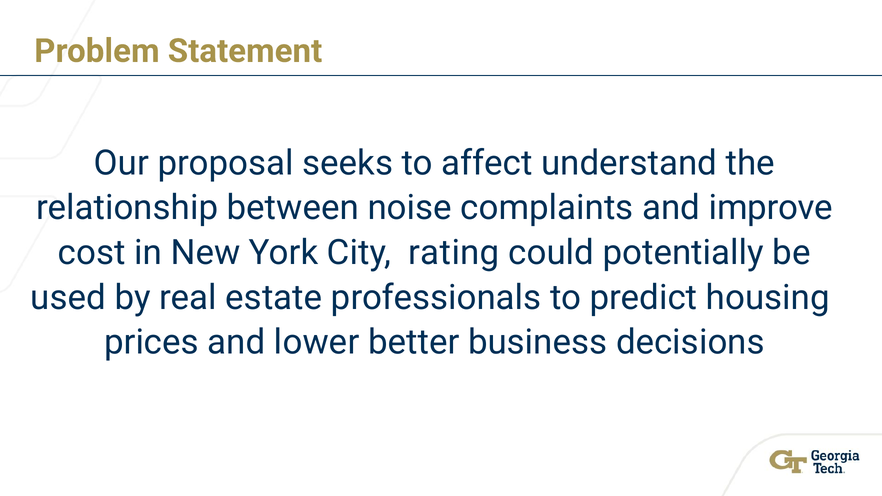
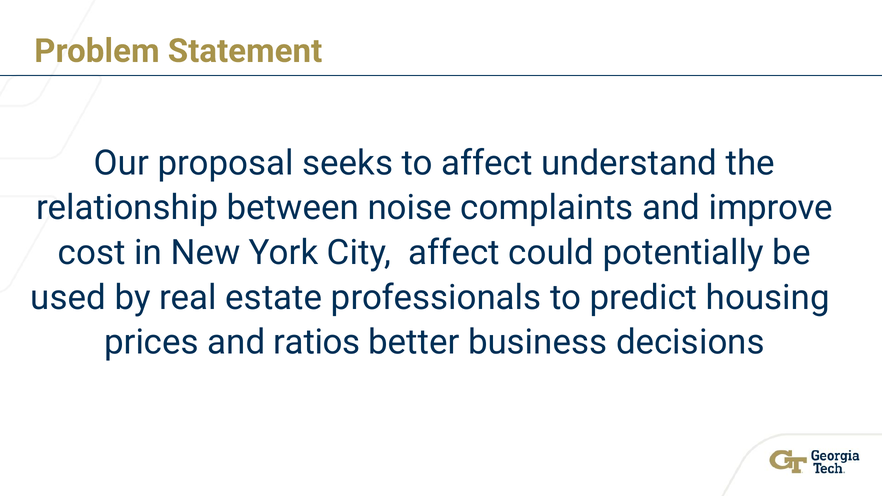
City rating: rating -> affect (454, 253)
lower: lower -> ratios (317, 342)
